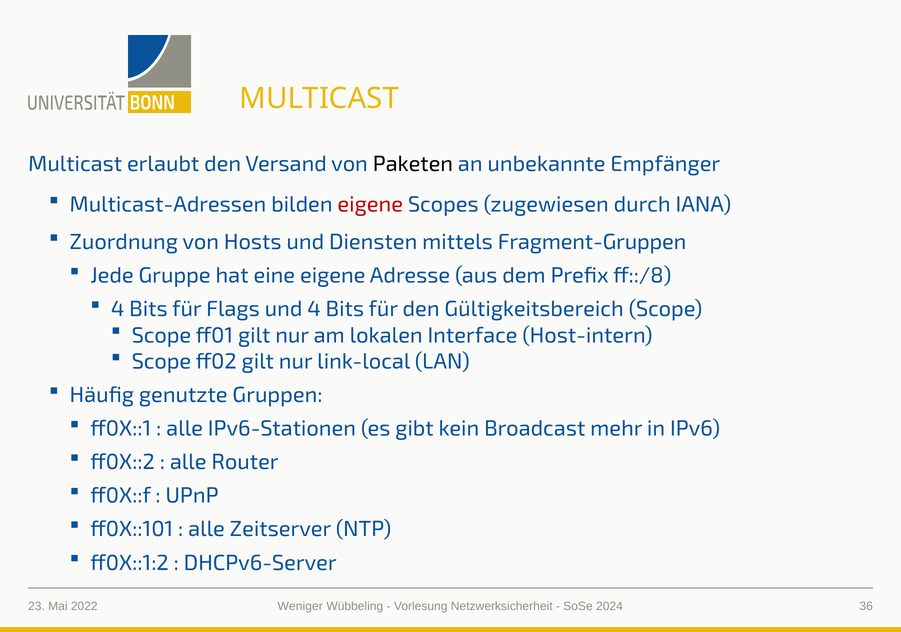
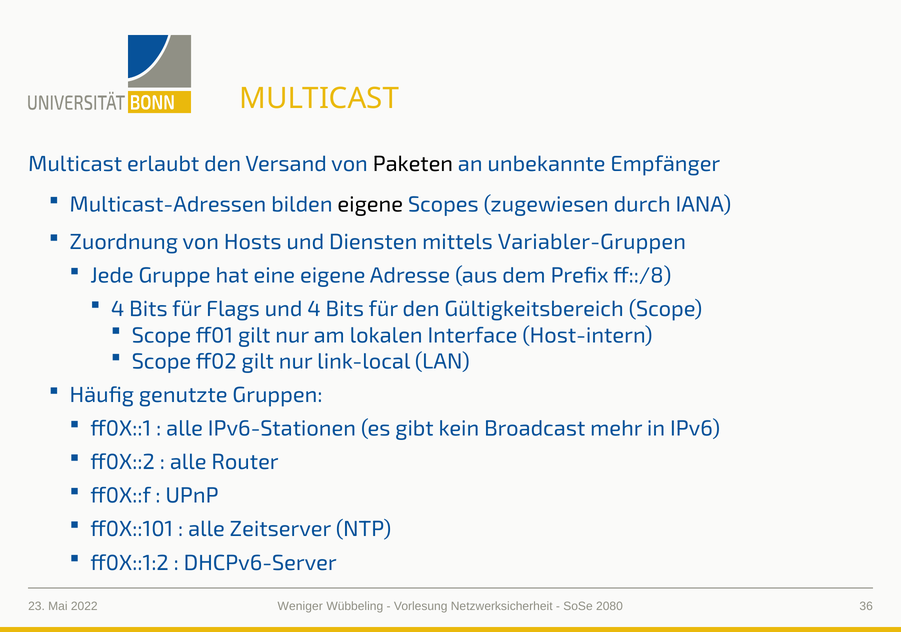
eigene colour: red -> black (370, 205)
Fragment-Gruppen: Fragment-Gruppen -> Variabler-Gruppen (592, 242)
2024: 2024 -> 2080 (609, 606)
